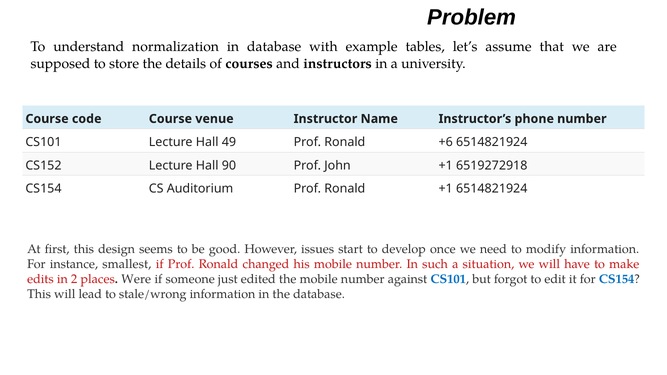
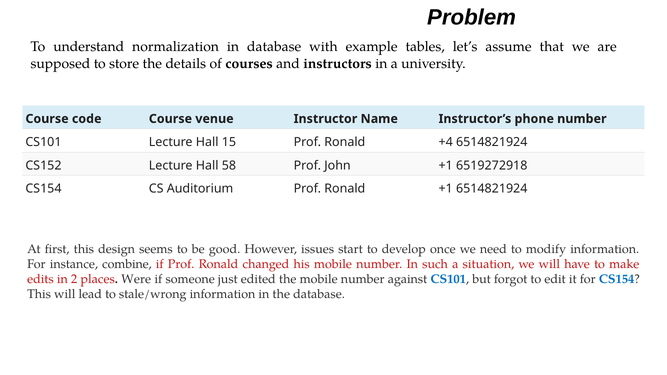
49: 49 -> 15 (229, 142)
+6: +6 -> +4 (446, 142)
90: 90 -> 58 (229, 166)
smallest: smallest -> combine (127, 264)
